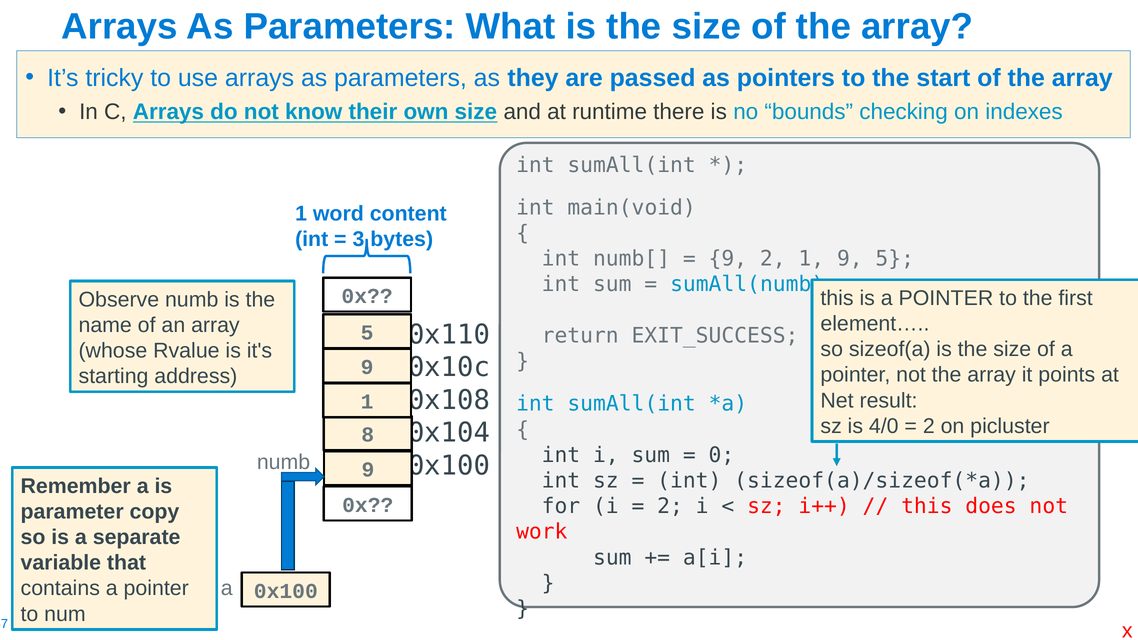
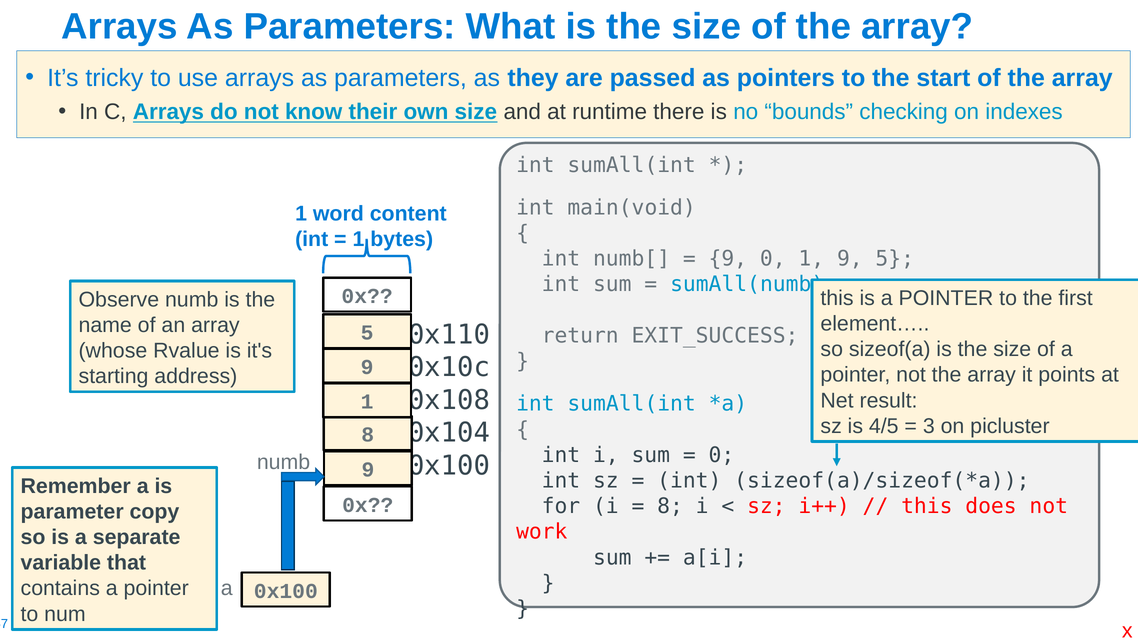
3: 3 -> 1 (358, 239)
9 2: 2 -> 0 (773, 259)
4/0: 4/0 -> 4/5 (884, 426)
2: 2 -> 3 (929, 426)
2: 2 -> 8 (670, 506)
